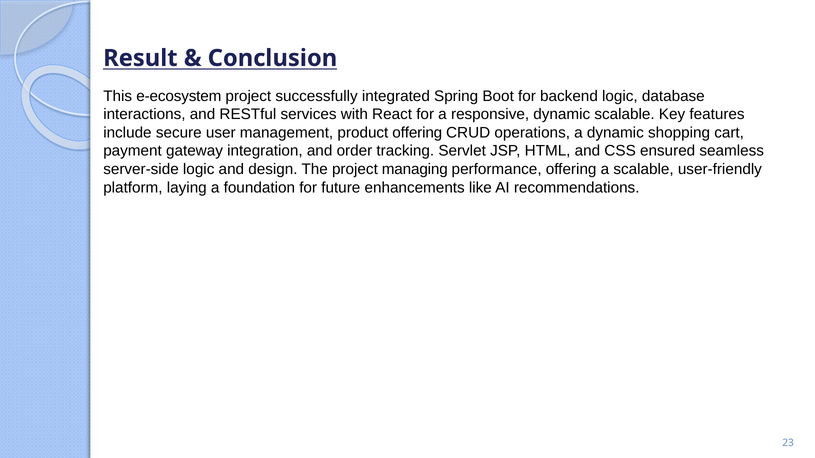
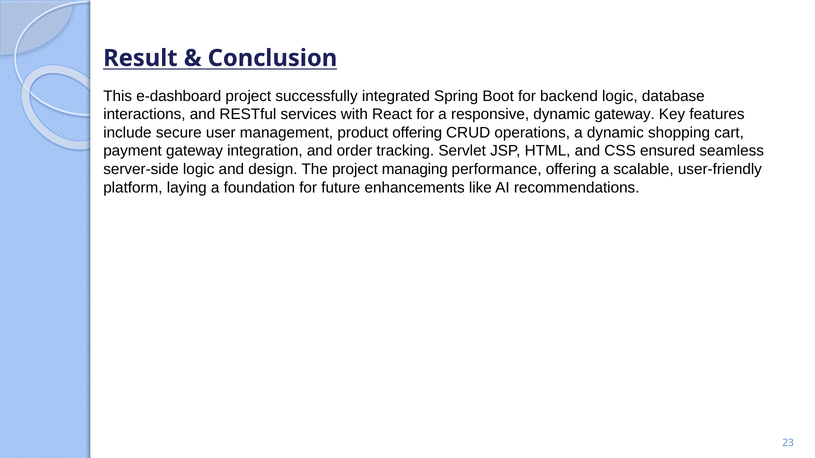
e-ecosystem: e-ecosystem -> e-dashboard (179, 96)
dynamic scalable: scalable -> gateway (625, 114)
